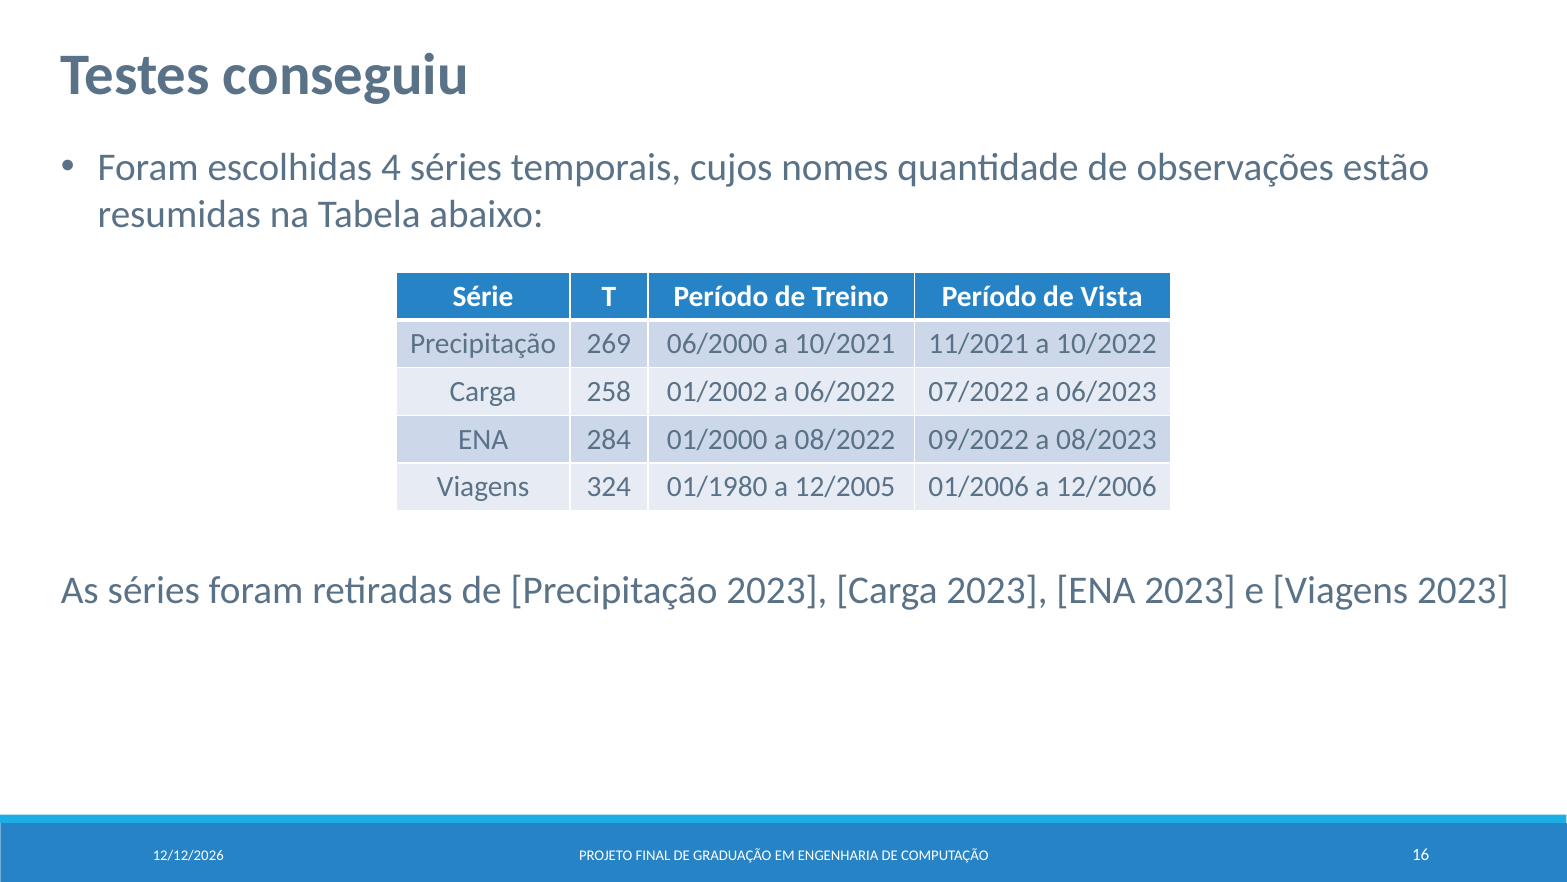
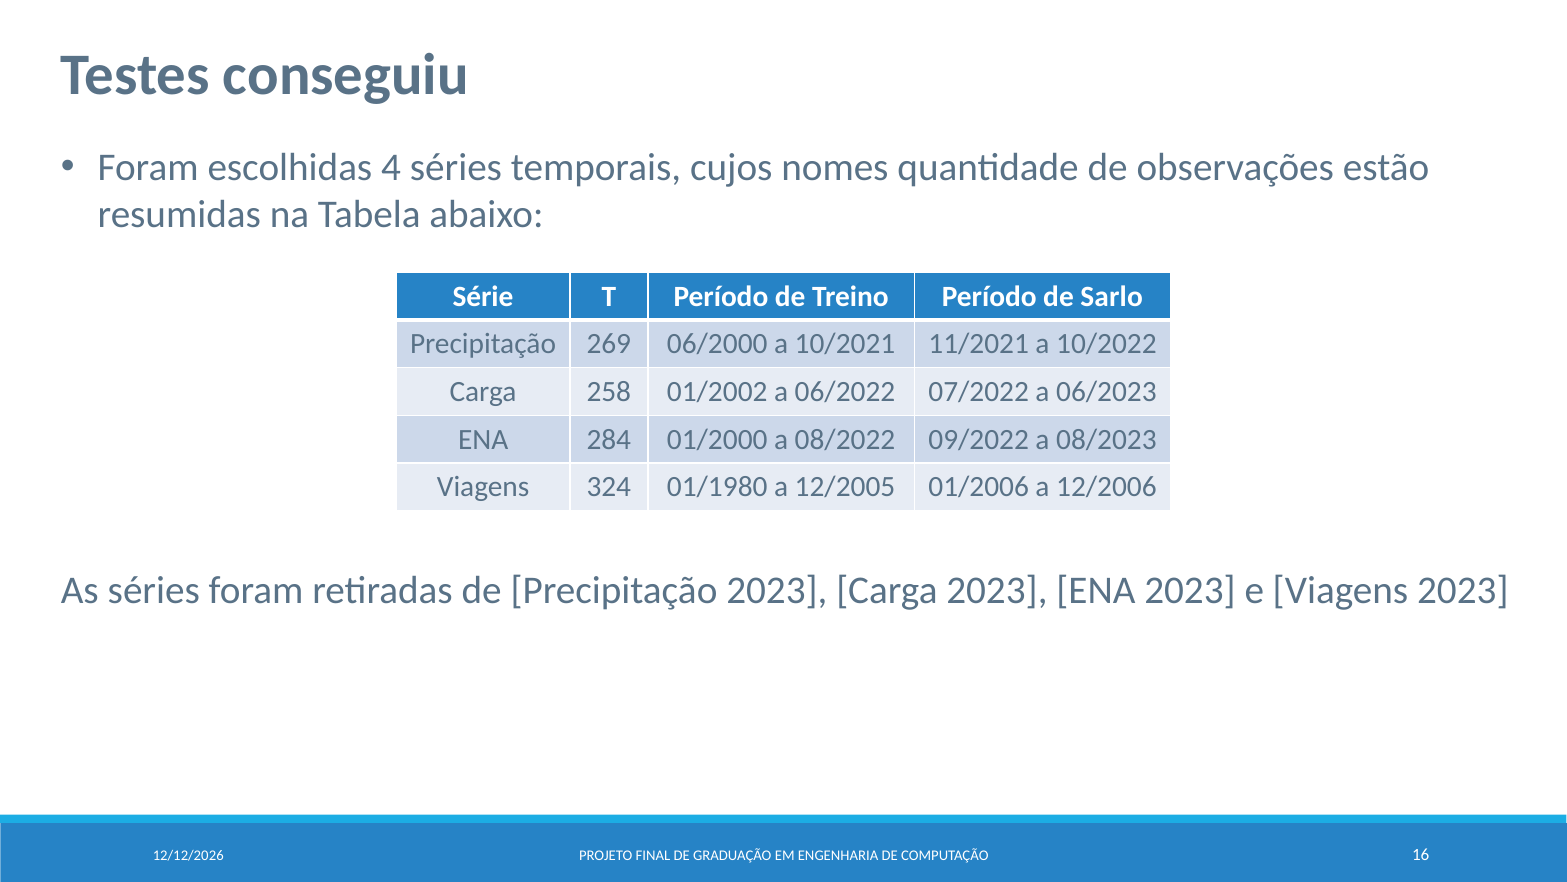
Vista: Vista -> Sarlo (1112, 296)
